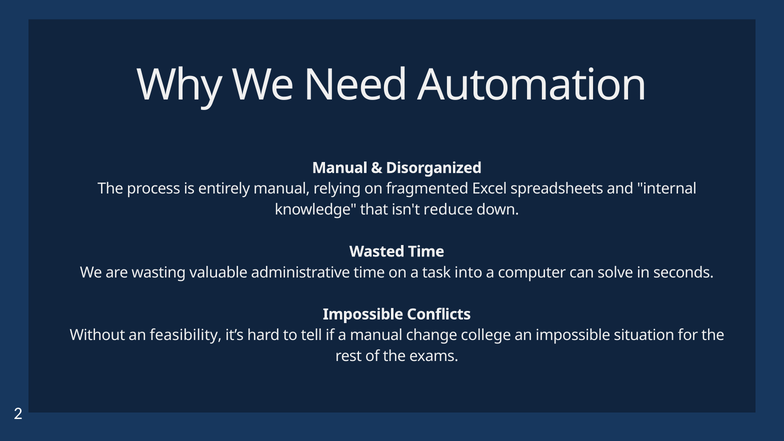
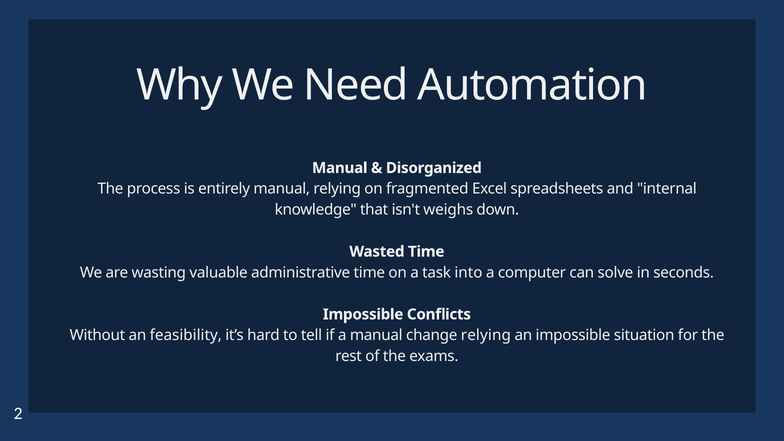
reduce: reduce -> weighs (448, 210)
change college: college -> relying (486, 335)
